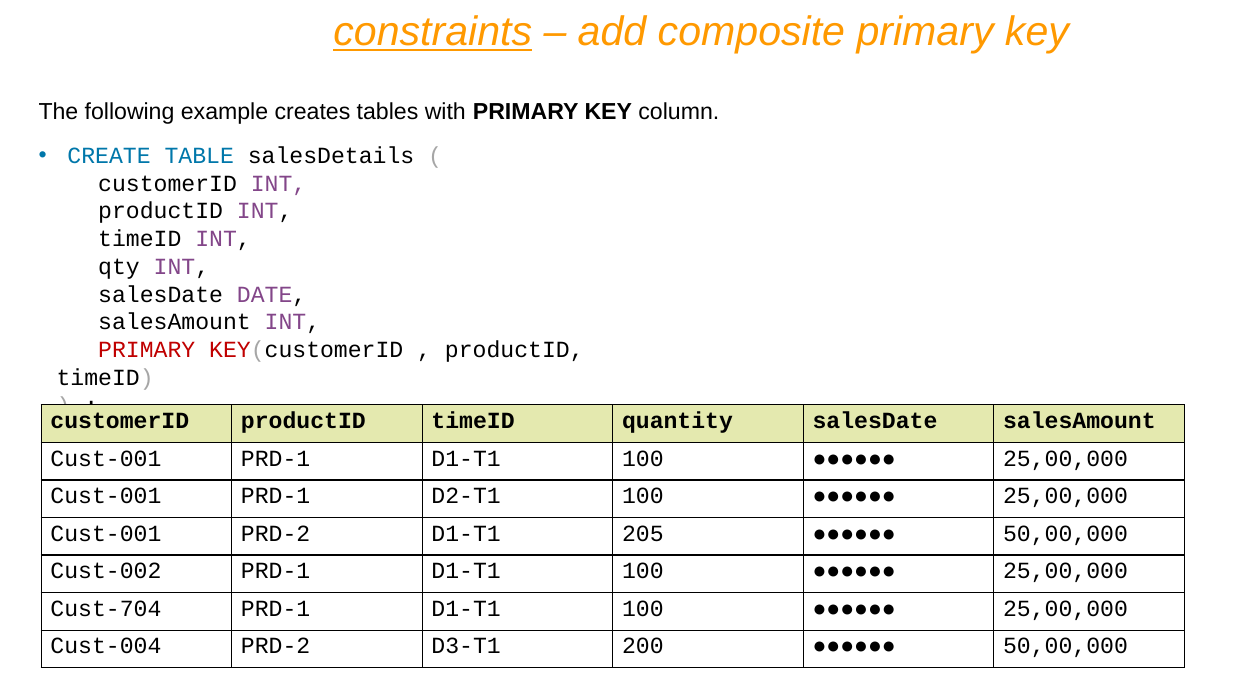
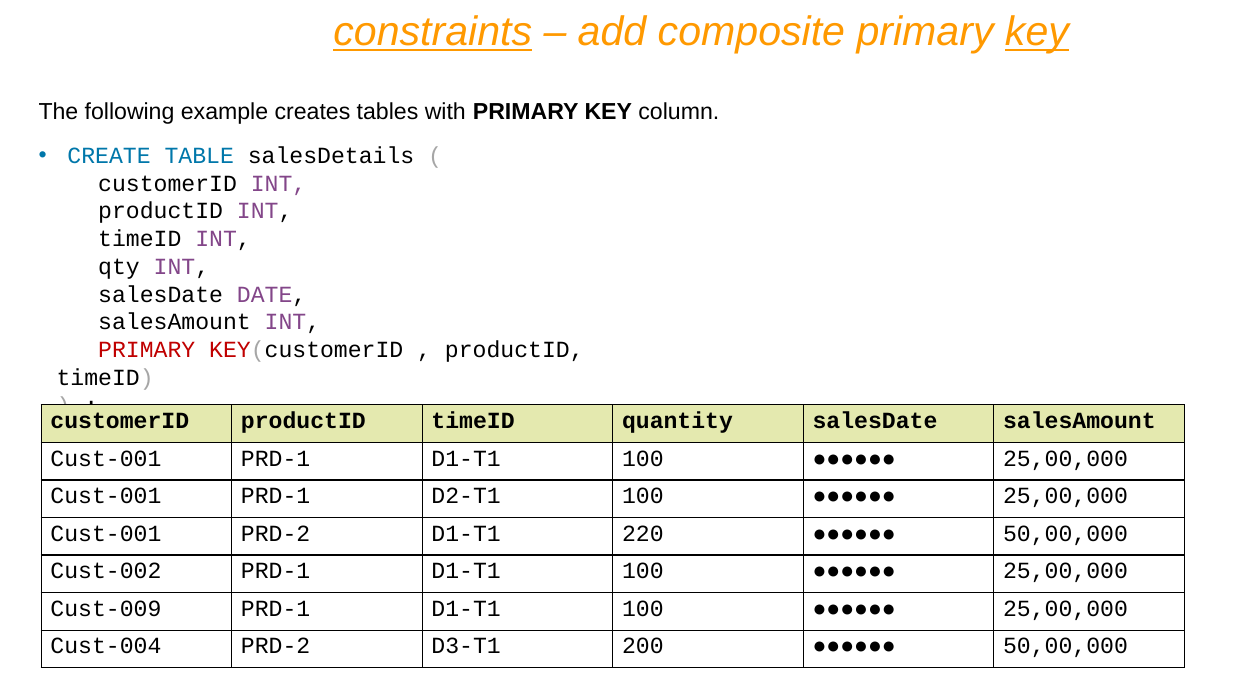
key underline: none -> present (1037, 32)
205: 205 -> 220 (643, 533)
Cust-704: Cust-704 -> Cust-009 (106, 608)
